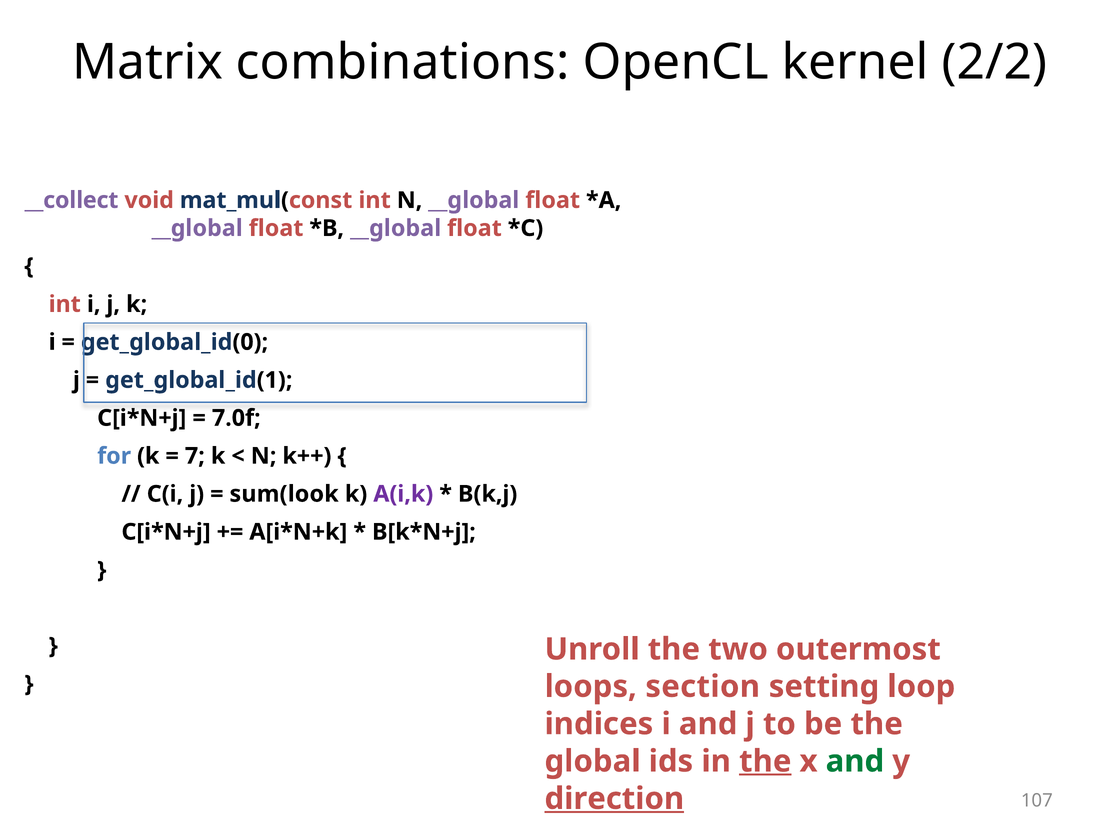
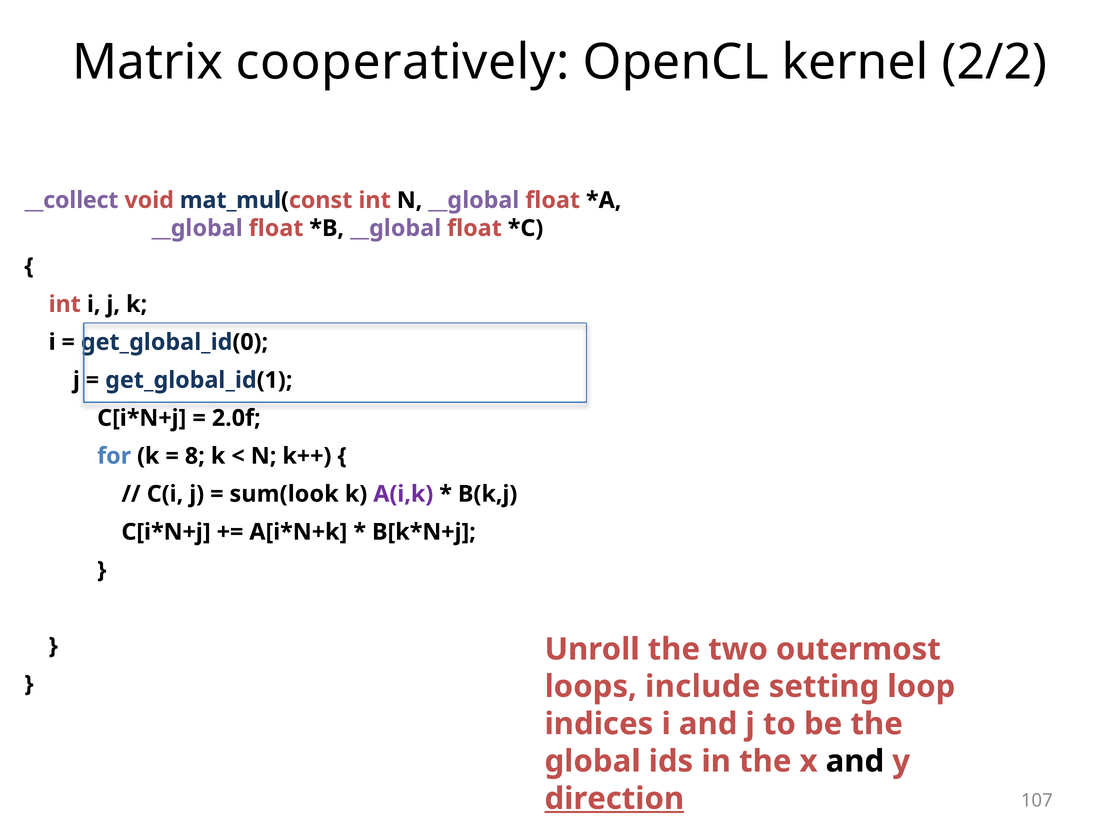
combinations: combinations -> cooperatively (403, 62)
7.0f: 7.0f -> 2.0f (236, 418)
7: 7 -> 8 (195, 456)
section: section -> include (703, 687)
the underline: present -> none (765, 761)
and colour: green -> black (855, 761)
